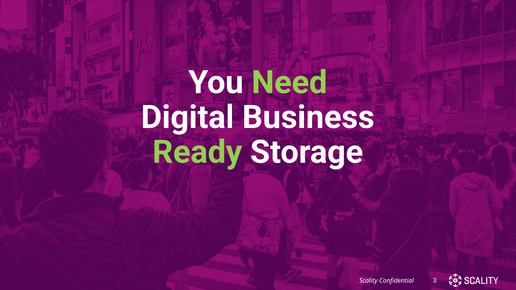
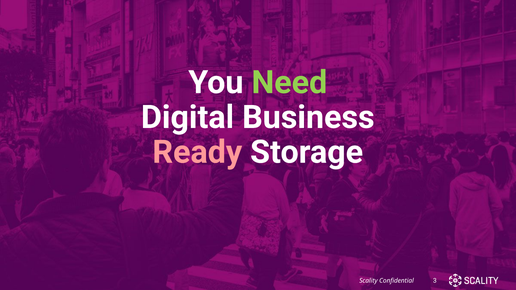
Ready colour: light green -> pink (197, 152)
